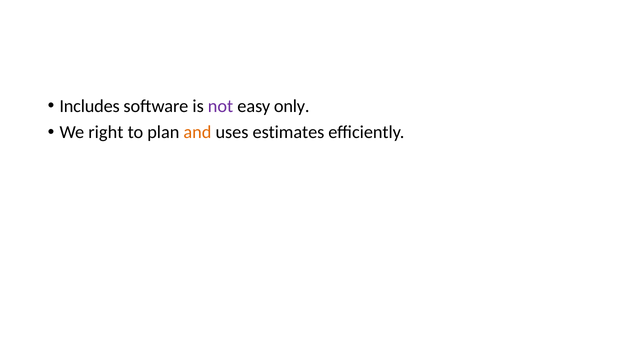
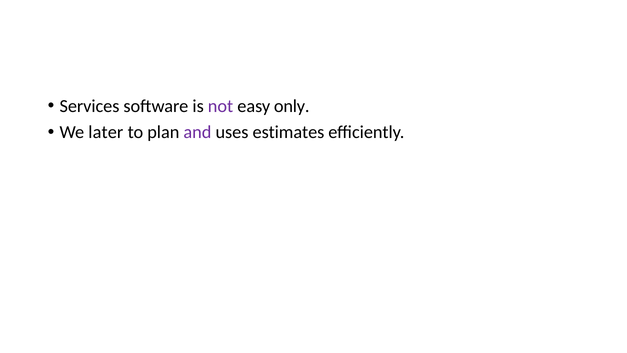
Includes: Includes -> Services (89, 106)
right: right -> later (106, 132)
and colour: orange -> purple (197, 132)
